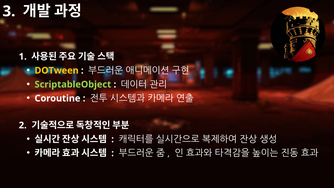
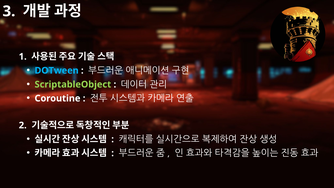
DOTween colour: yellow -> light blue (57, 70)
